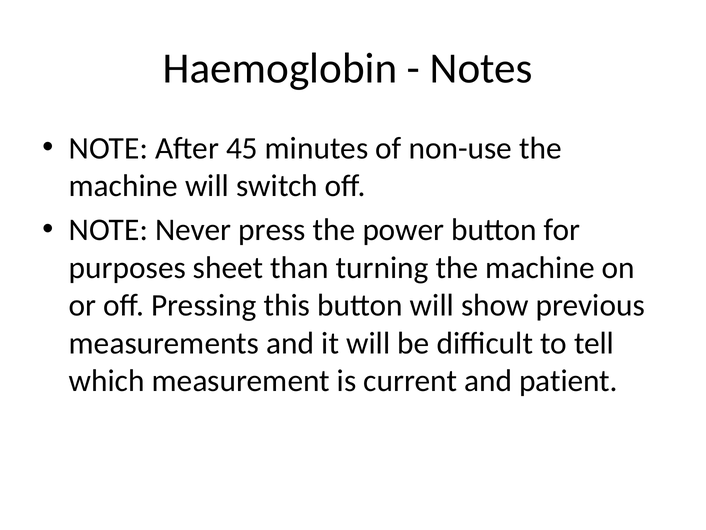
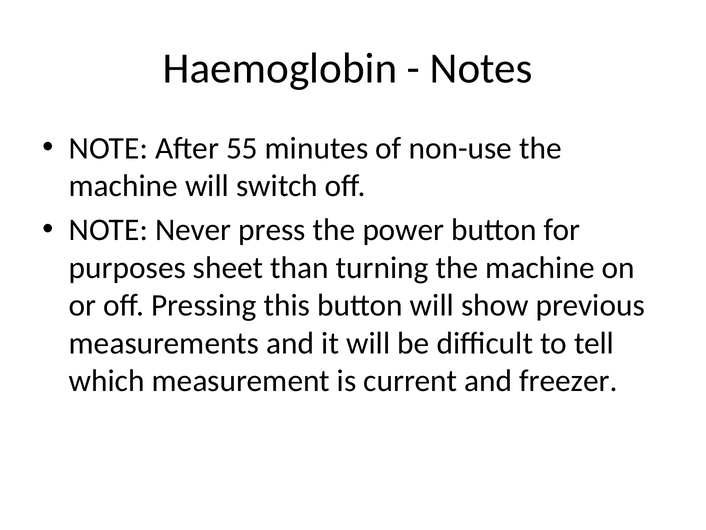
45: 45 -> 55 (242, 148)
patient: patient -> freezer (568, 381)
